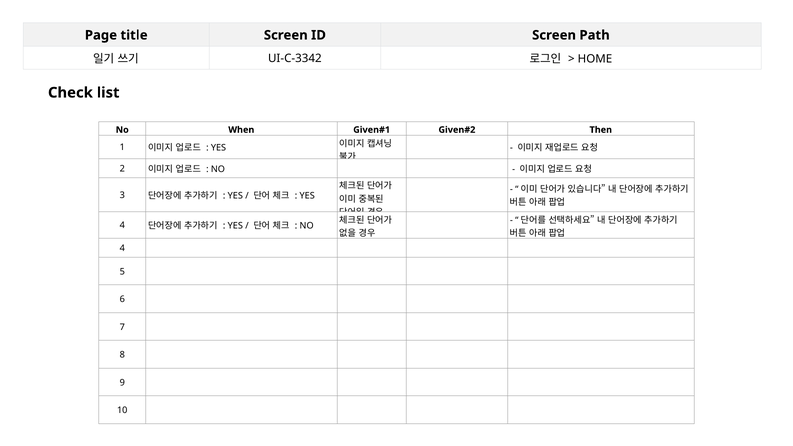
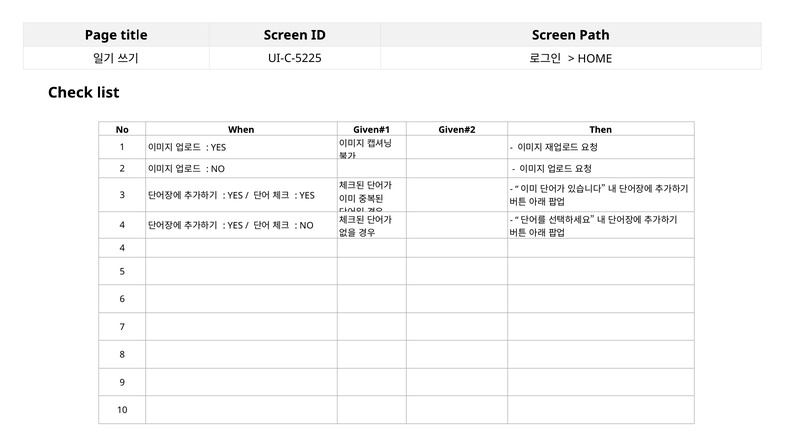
UI-C-3342: UI-C-3342 -> UI-C-5225 (295, 58)
